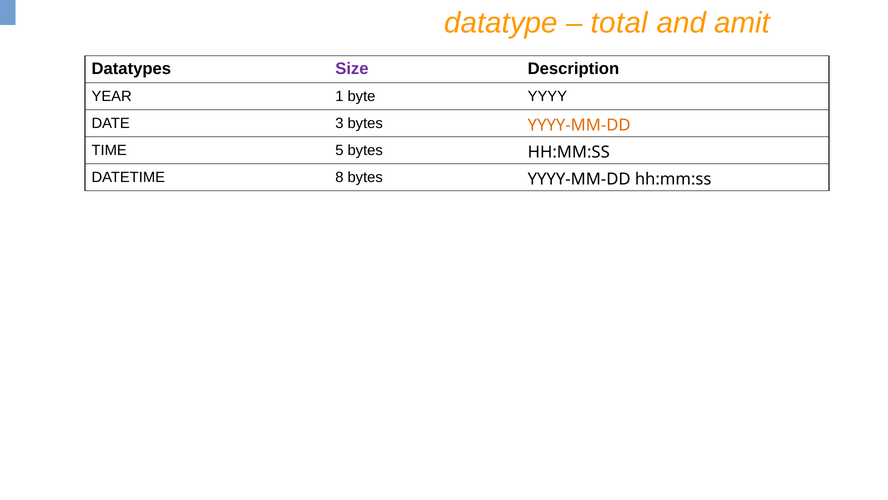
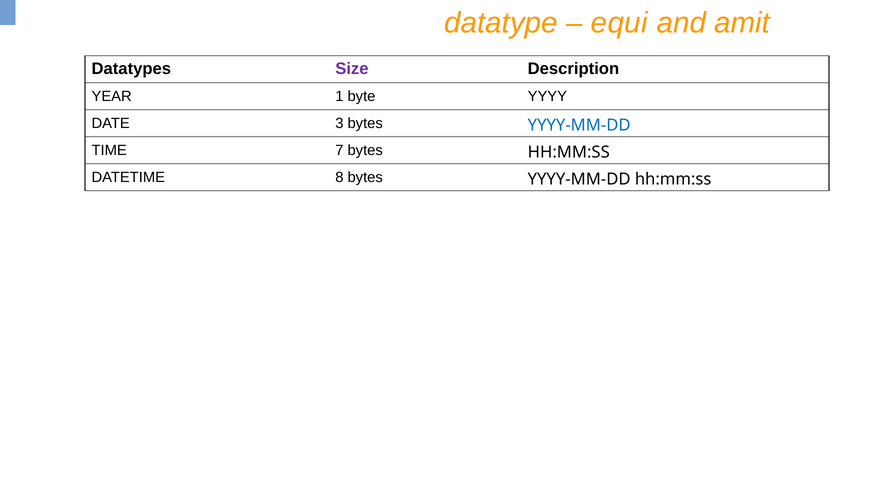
total: total -> equi (619, 23)
YYYY-MM-DD colour: orange -> blue (579, 125)
5: 5 -> 7 (339, 150)
